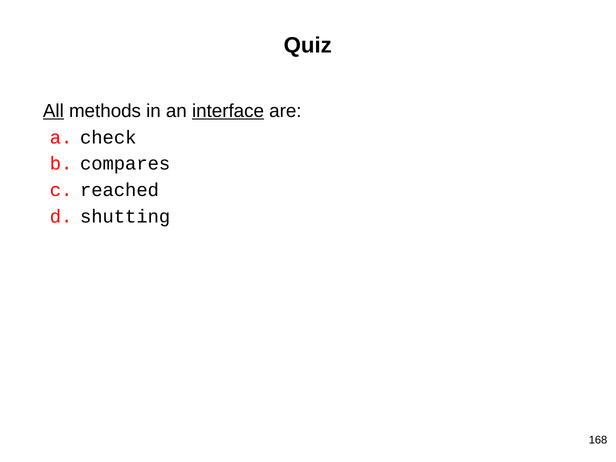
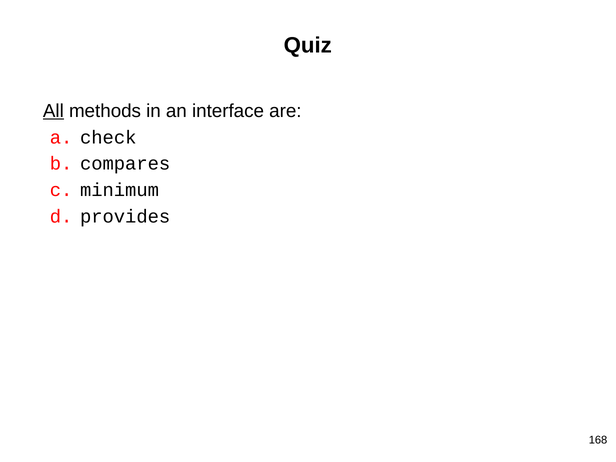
interface underline: present -> none (228, 111)
reached: reached -> minimum (120, 190)
shutting: shutting -> provides (125, 216)
